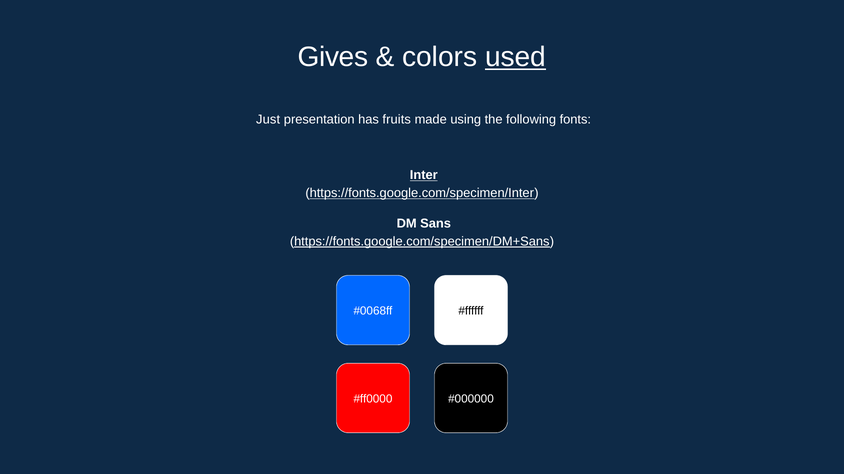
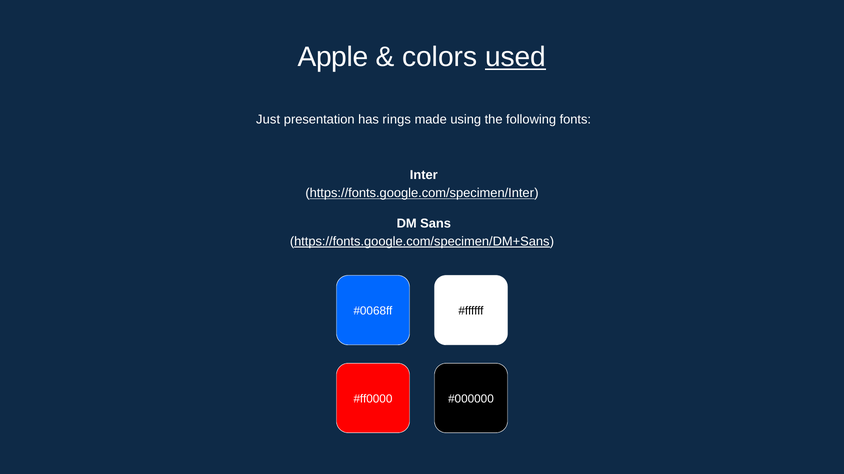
Gives: Gives -> Apple (333, 57)
fruits: fruits -> rings (397, 120)
Inter underline: present -> none (424, 175)
